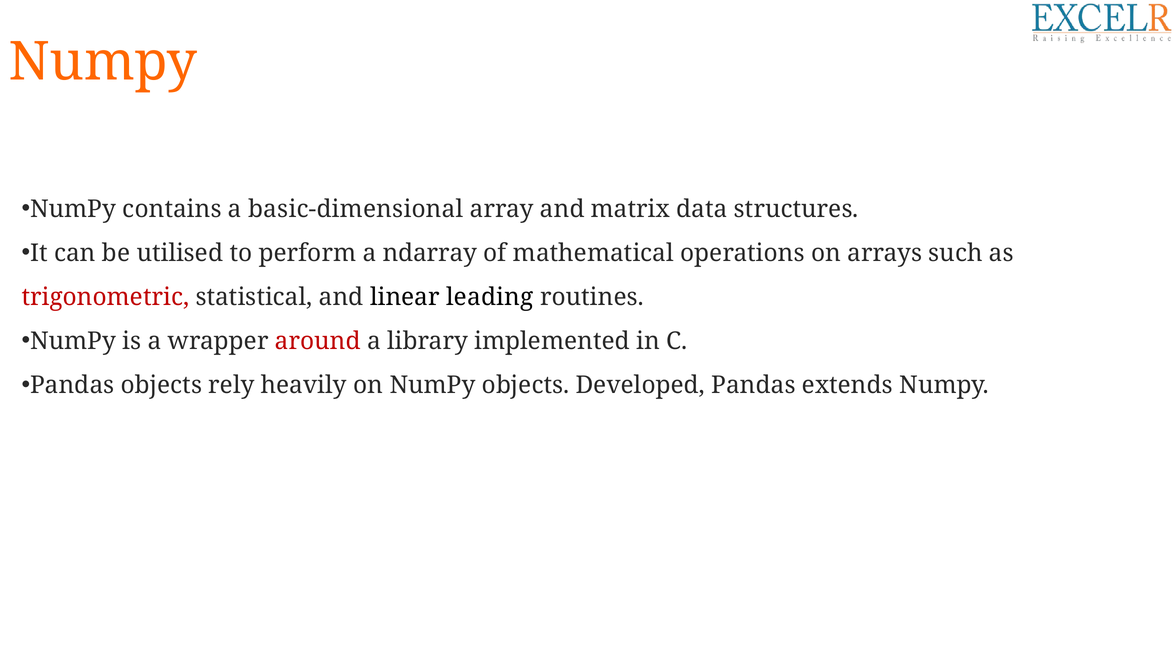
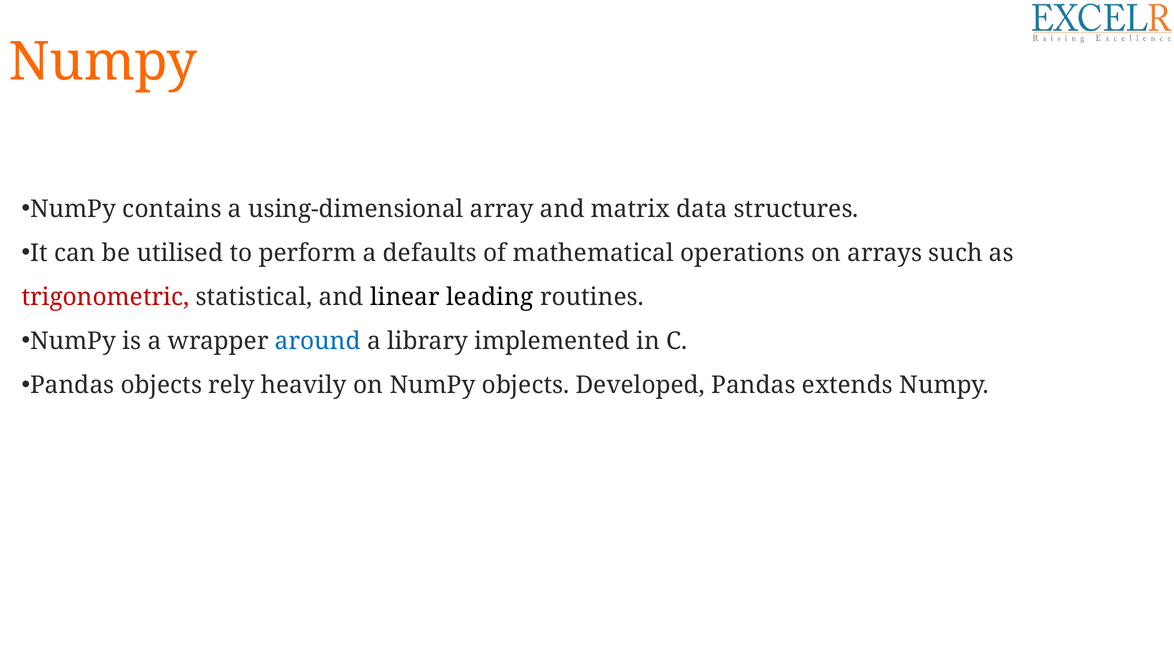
basic-dimensional: basic-dimensional -> using-dimensional (356, 209)
ndarray: ndarray -> defaults (430, 253)
around colour: red -> blue (318, 341)
